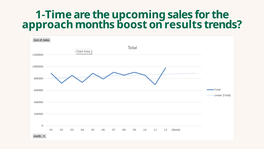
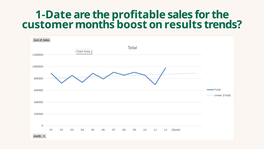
1-Time: 1-Time -> 1-Date (54, 15)
upcoming: upcoming -> profitable (139, 15)
approach: approach -> customer (48, 25)
